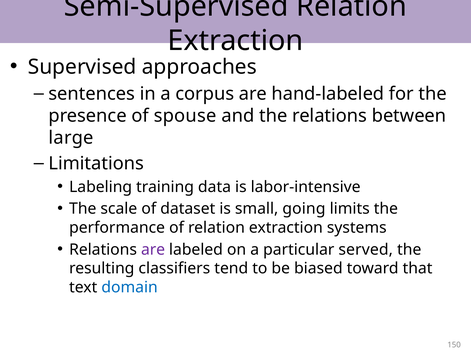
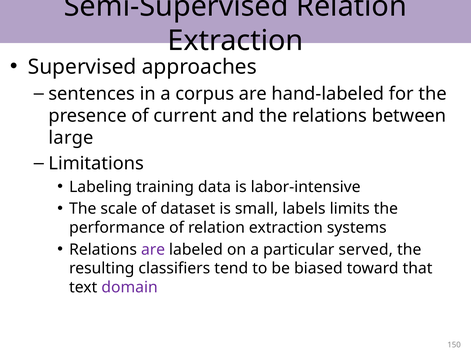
spouse: spouse -> current (185, 116)
going: going -> labels (304, 209)
domain colour: blue -> purple (130, 287)
